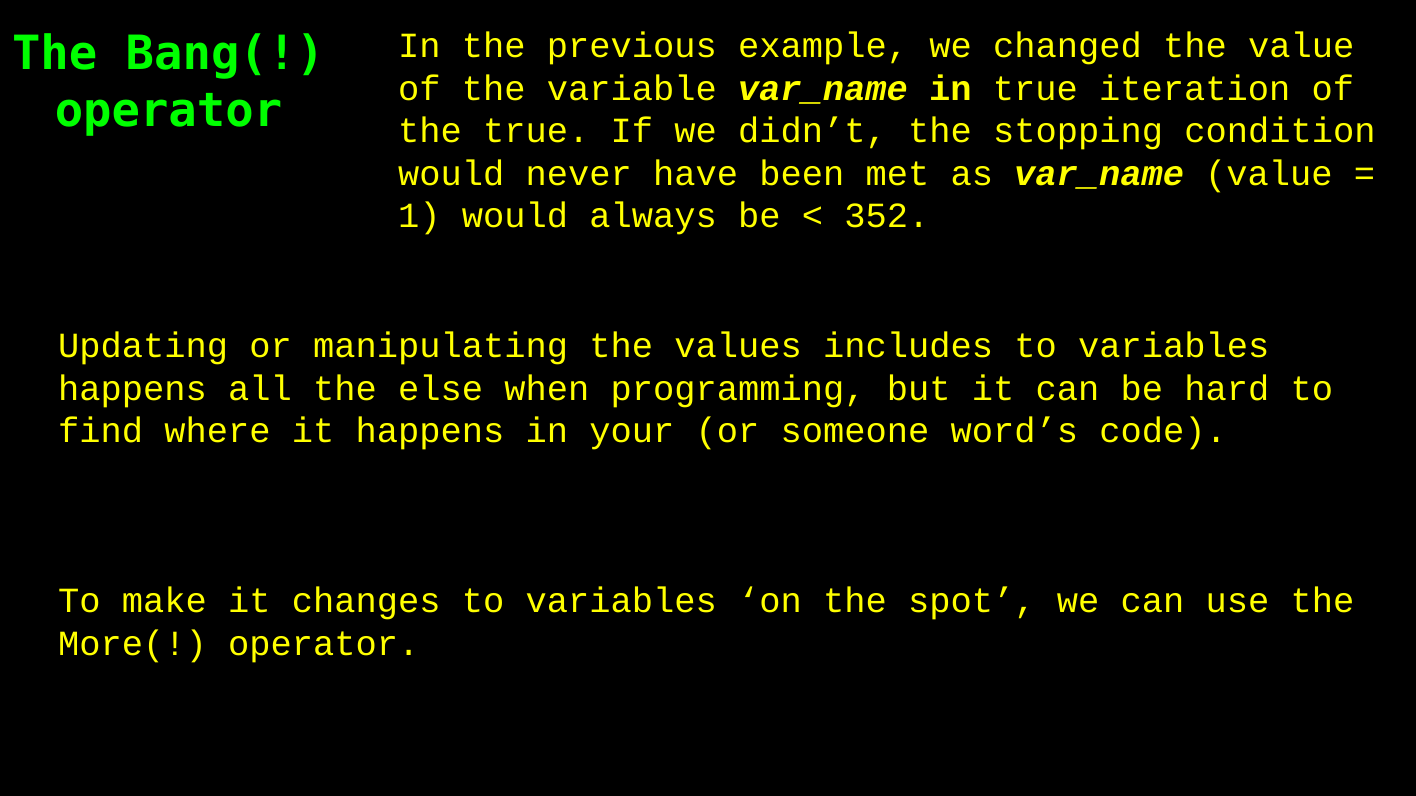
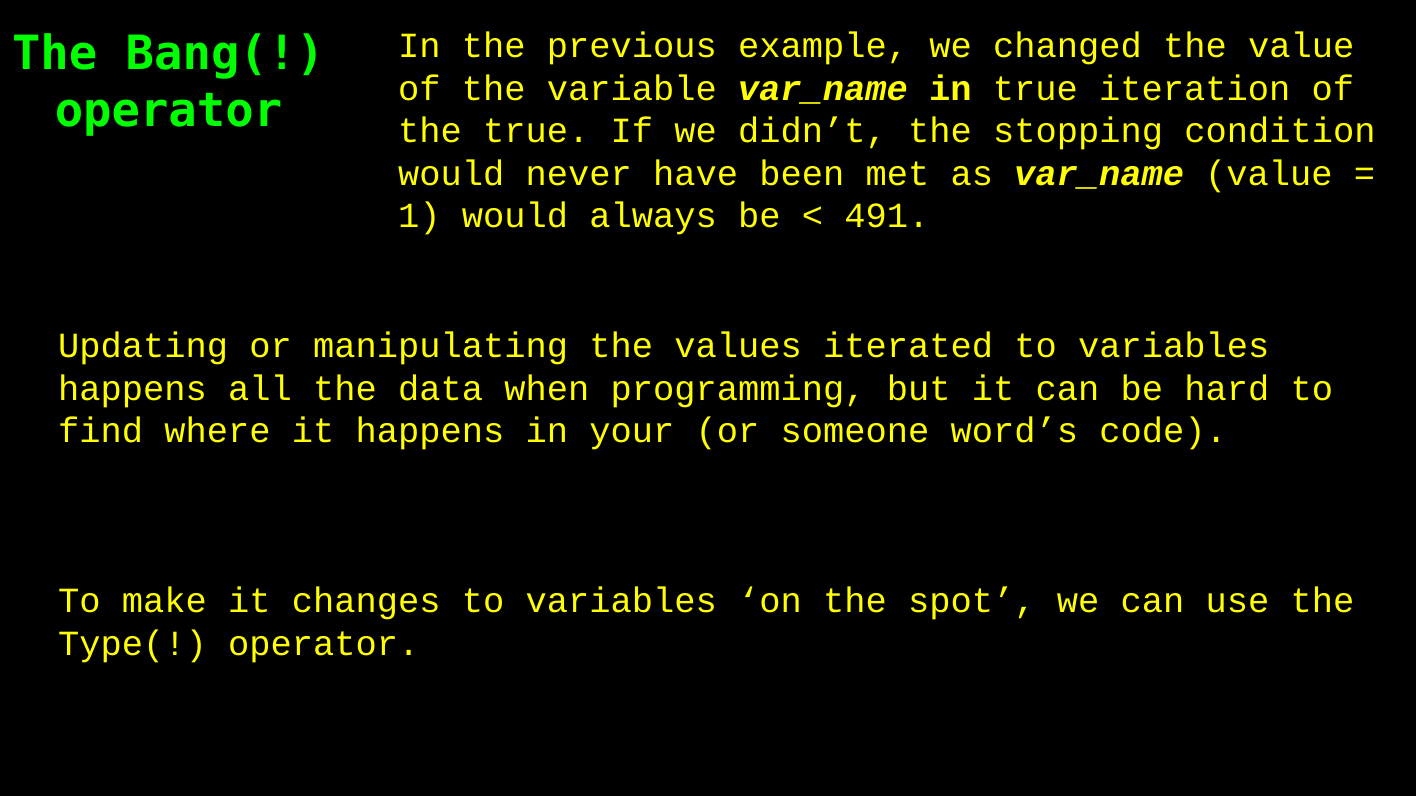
352: 352 -> 491 (887, 216)
includes: includes -> iterated (908, 346)
else: else -> data (441, 389)
More(: More( -> Type( (132, 644)
